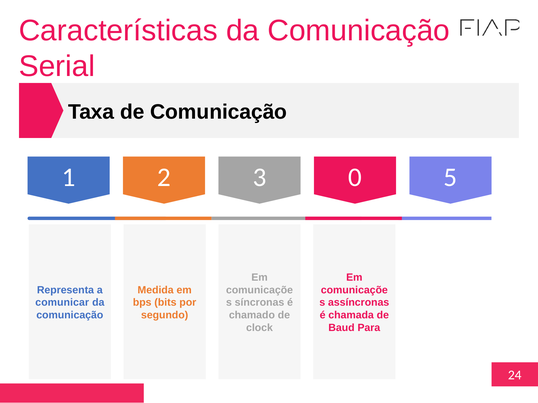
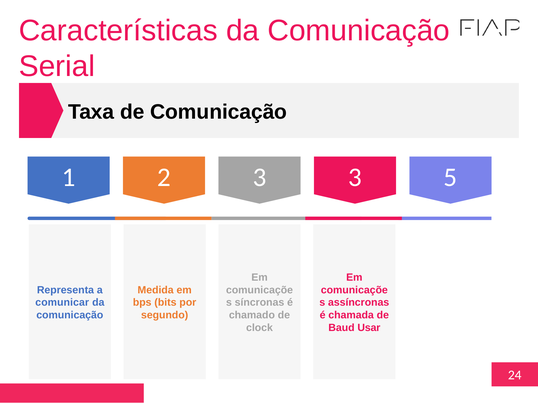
3 0: 0 -> 3 (355, 177)
Para: Para -> Usar (369, 328)
